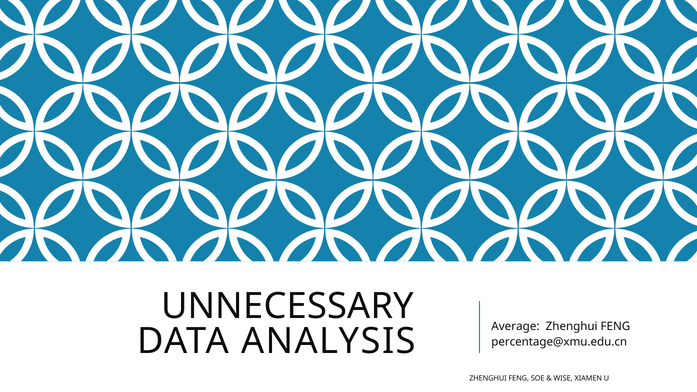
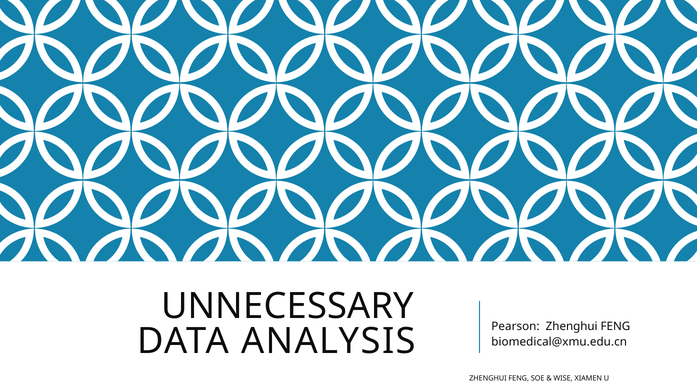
Average: Average -> Pearson (515, 326)
percentage@xmu.edu.cn: percentage@xmu.edu.cn -> biomedical@xmu.edu.cn (559, 342)
